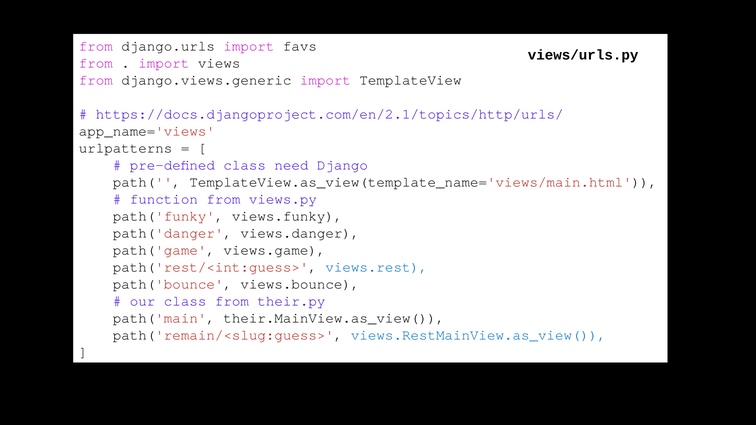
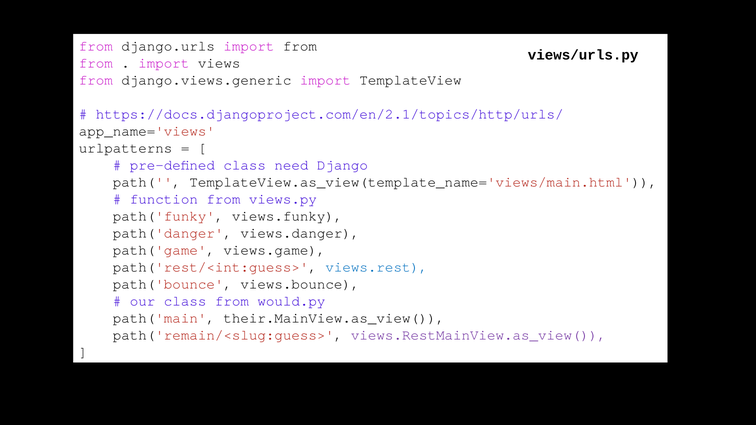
import favs: favs -> from (300, 46)
their.py: their.py -> would.py (291, 301)
views.RestMainView.as_view( colour: blue -> purple (479, 335)
